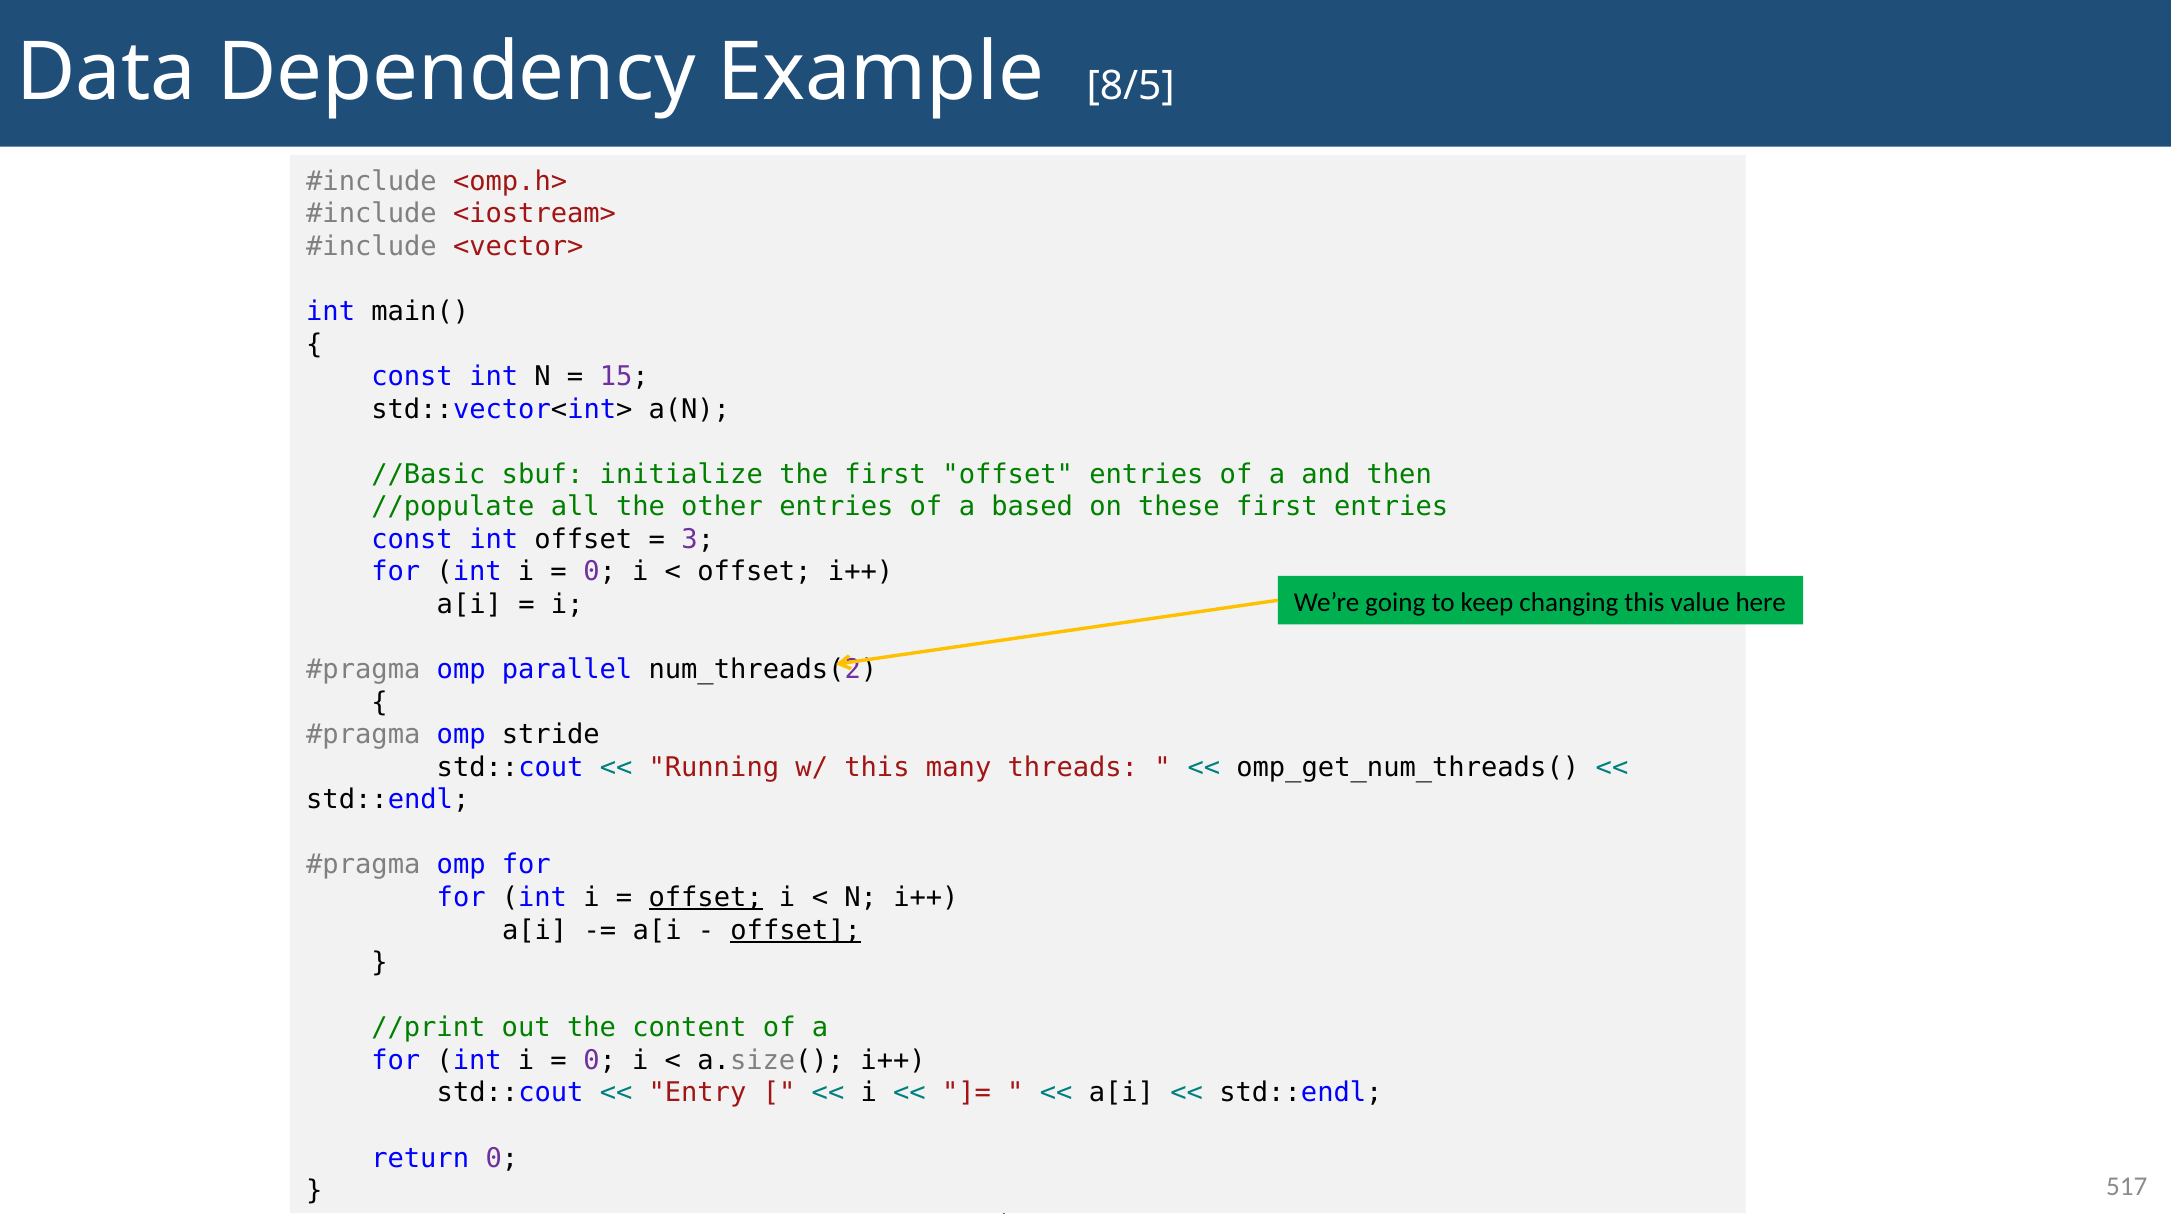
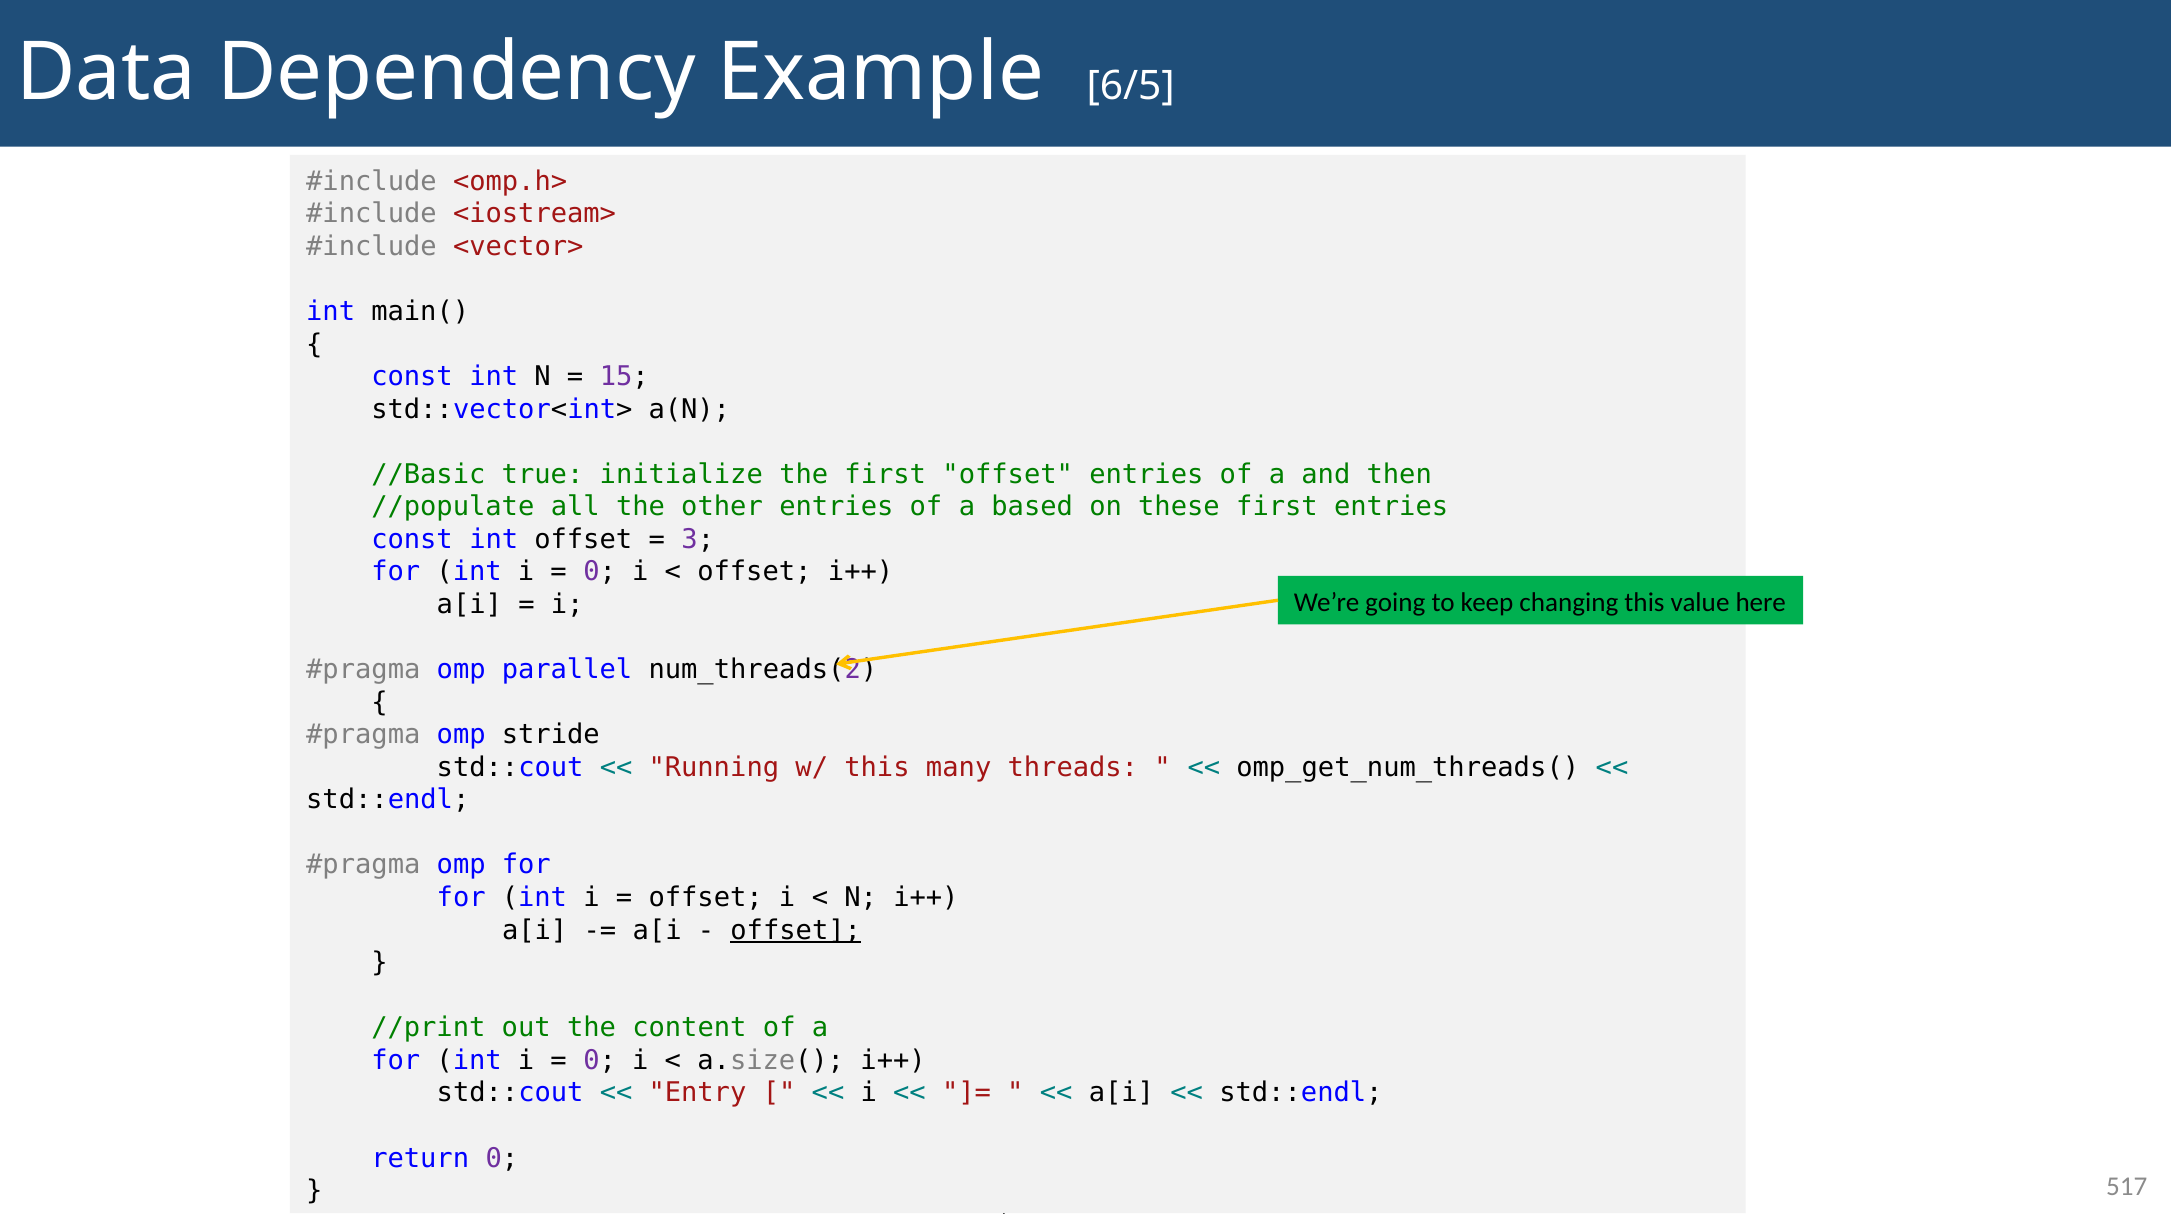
8/5: 8/5 -> 6/5 (1131, 86)
sbuf: sbuf -> true (543, 474)
offset underline: present -> none (706, 898)
